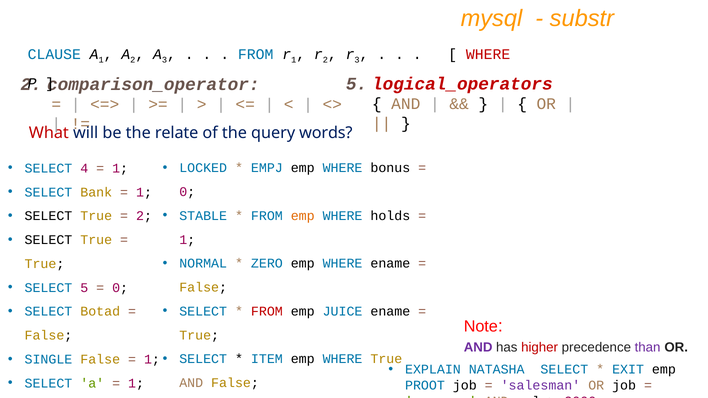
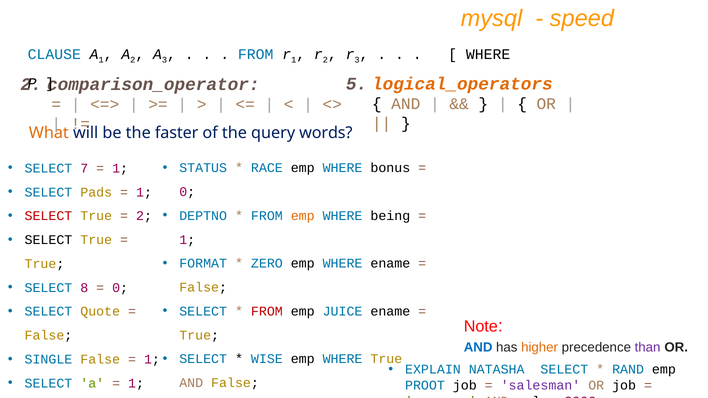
substr: substr -> speed (582, 18)
WHERE colour: red -> black (488, 54)
logical_operators colour: red -> orange (462, 84)
What colour: red -> orange (49, 133)
relate: relate -> faster (177, 133)
LOCKED: LOCKED -> STATUS (203, 168)
EMPJ: EMPJ -> RACE (267, 168)
4: 4 -> 7 (84, 168)
Bank: Bank -> Pads (96, 192)
STABLE: STABLE -> DEPTNO (203, 216)
holds: holds -> being (390, 216)
SELECT colour: black -> red (48, 216)
NORMAL: NORMAL -> FORMAT (203, 264)
SELECT 5: 5 -> 8 (84, 288)
Botad: Botad -> Quote (100, 312)
AND colour: purple -> blue (478, 348)
higher colour: red -> orange (540, 348)
ITEM: ITEM -> WISE (267, 359)
EXIT: EXIT -> RAND (628, 370)
